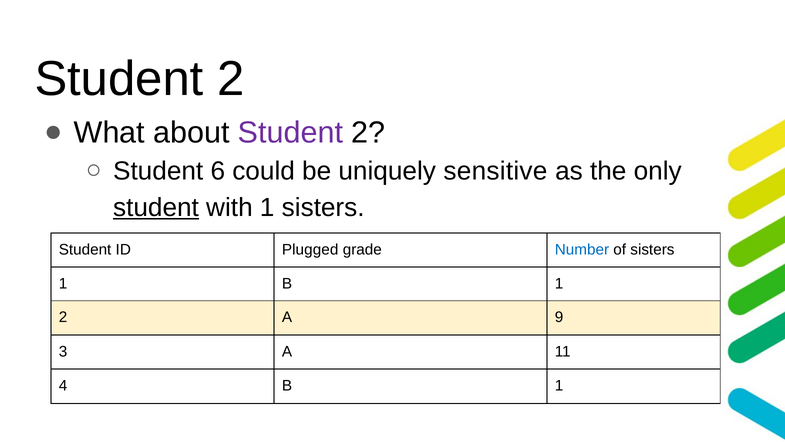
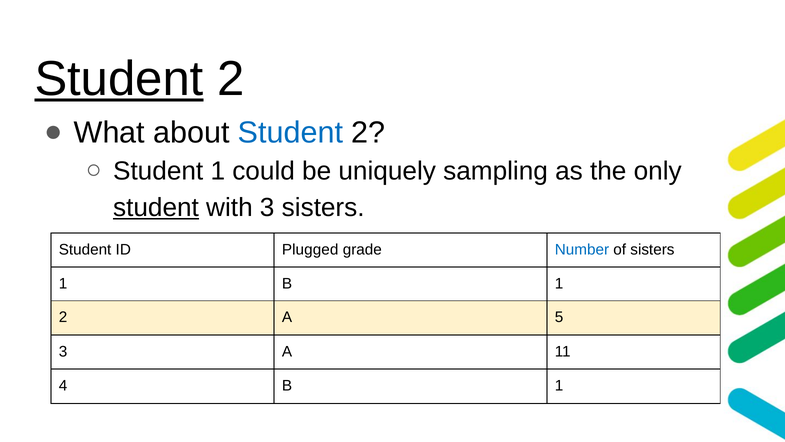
Student underline: none -> present (119, 79)
Student colour: purple -> blue (290, 133)
Student 6: 6 -> 1 (218, 171)
sensitive: sensitive -> sampling (496, 171)
with 1: 1 -> 3 (267, 207)
9: 9 -> 5 (559, 317)
